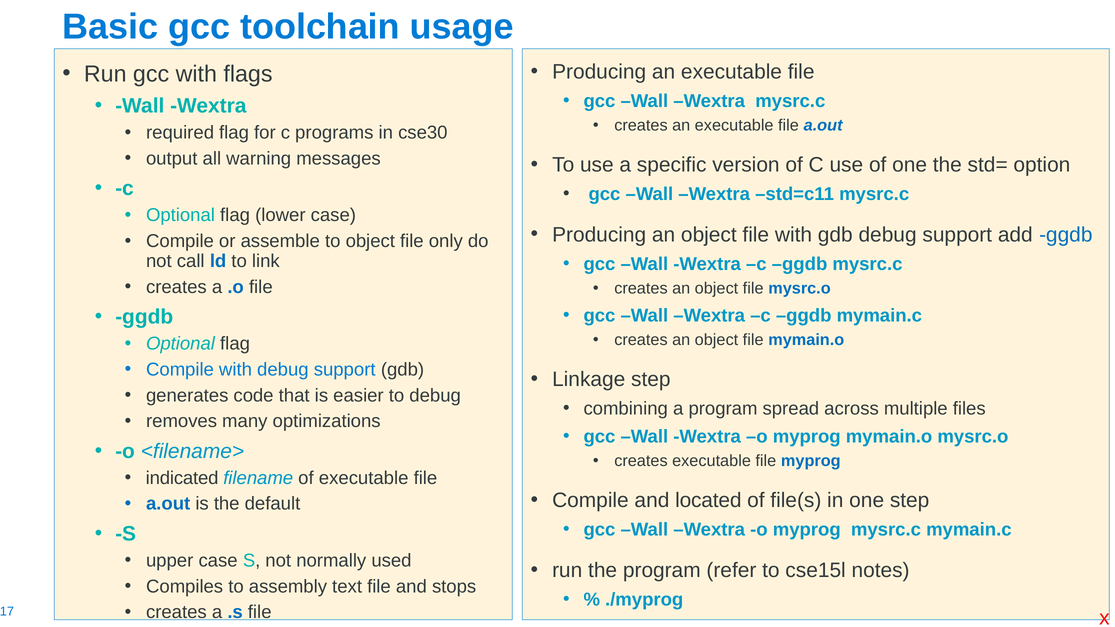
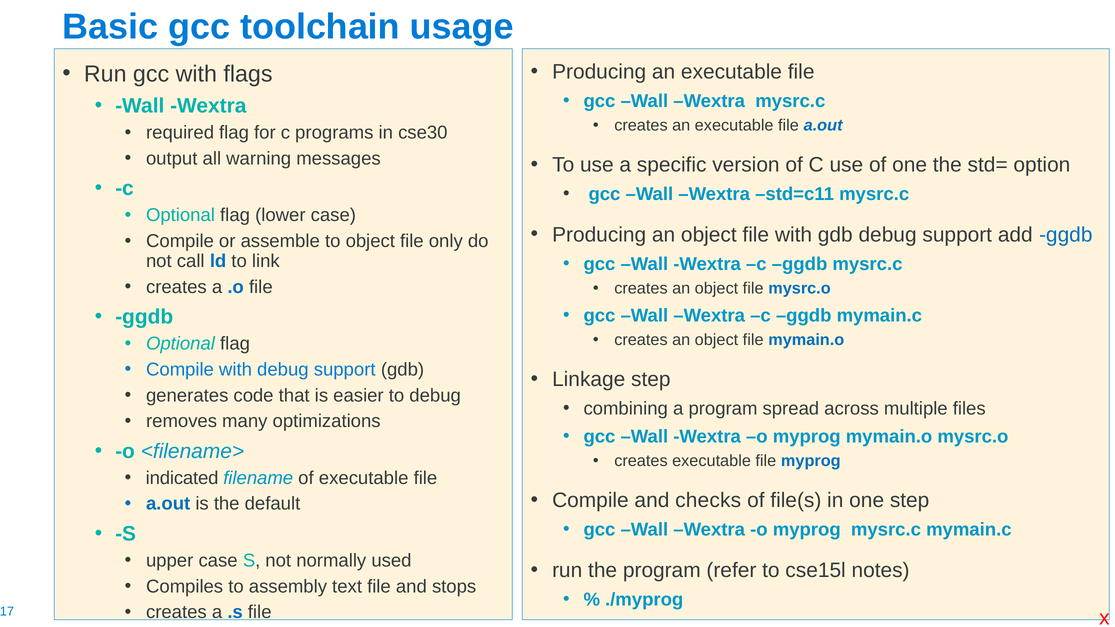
located: located -> checks (708, 501)
